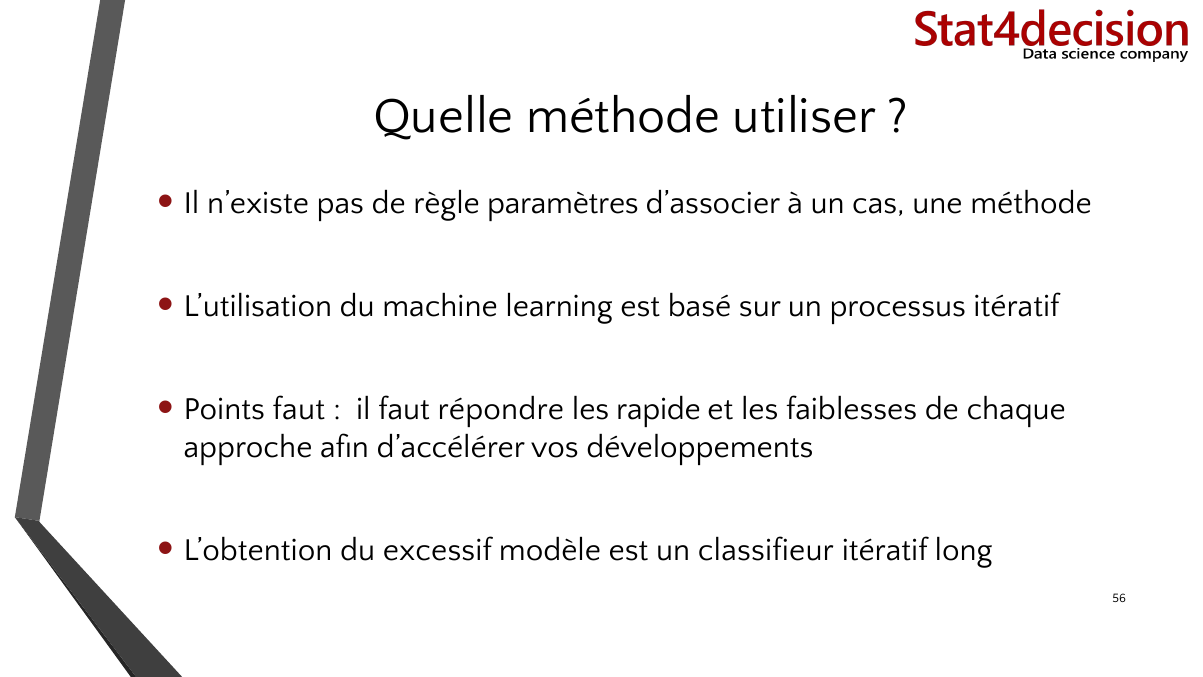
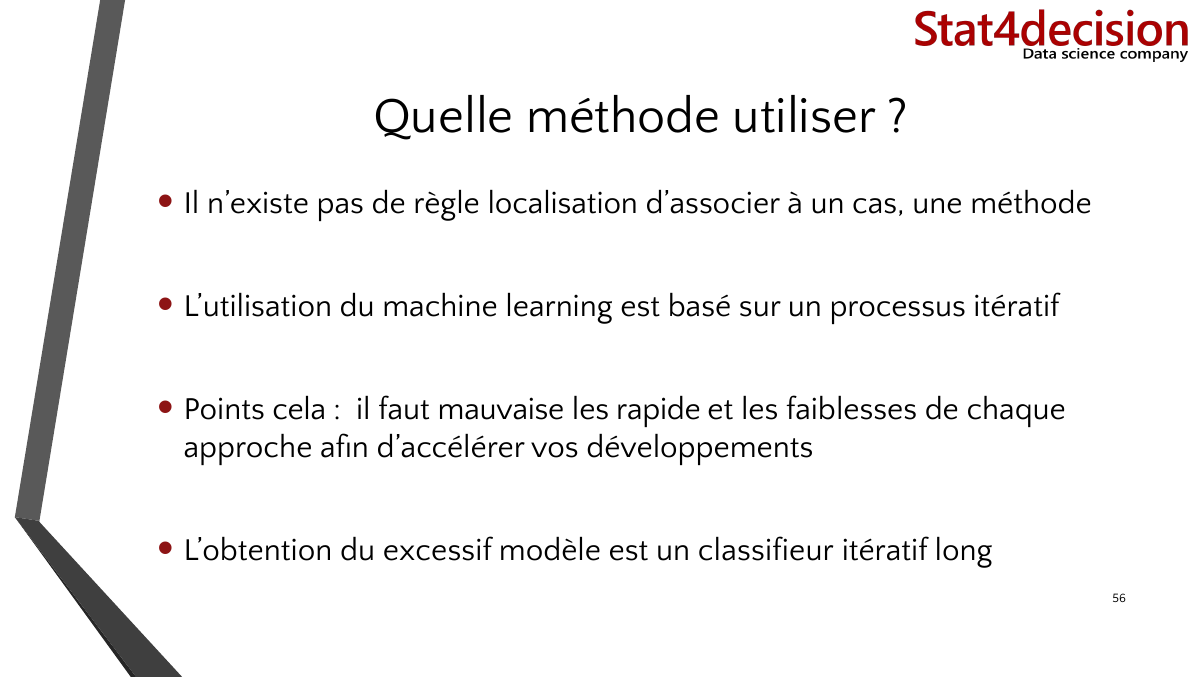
paramètres: paramètres -> localisation (563, 203)
Points faut: faut -> cela (299, 409)
répondre: répondre -> mauvaise (501, 409)
